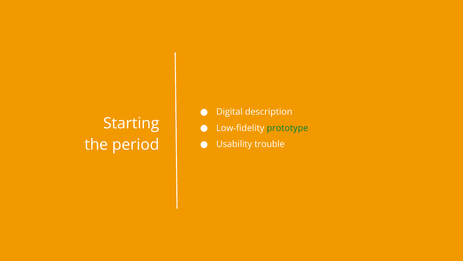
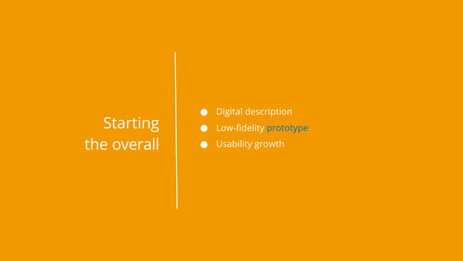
prototype colour: green -> blue (287, 128)
period: period -> overall (136, 144)
trouble: trouble -> growth (269, 144)
